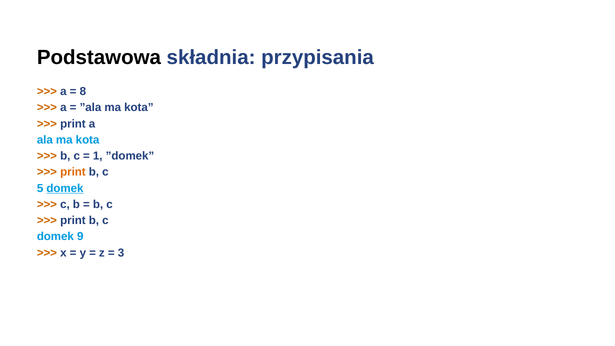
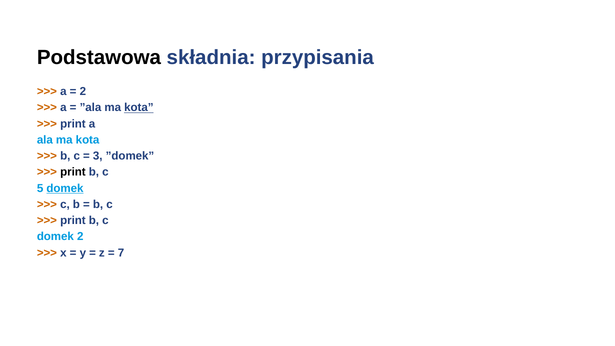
8: 8 -> 2 (83, 92)
kota underline: none -> present (139, 108)
1: 1 -> 3 (98, 156)
print colour: orange -> black (73, 172)
domek 9: 9 -> 2 (80, 237)
3: 3 -> 7 (121, 253)
